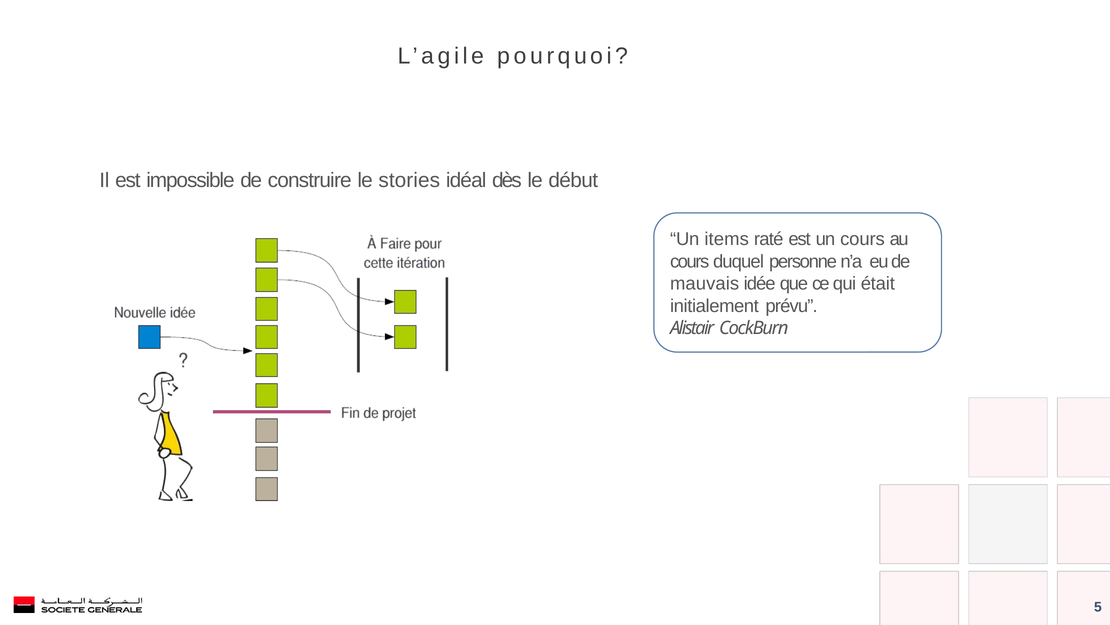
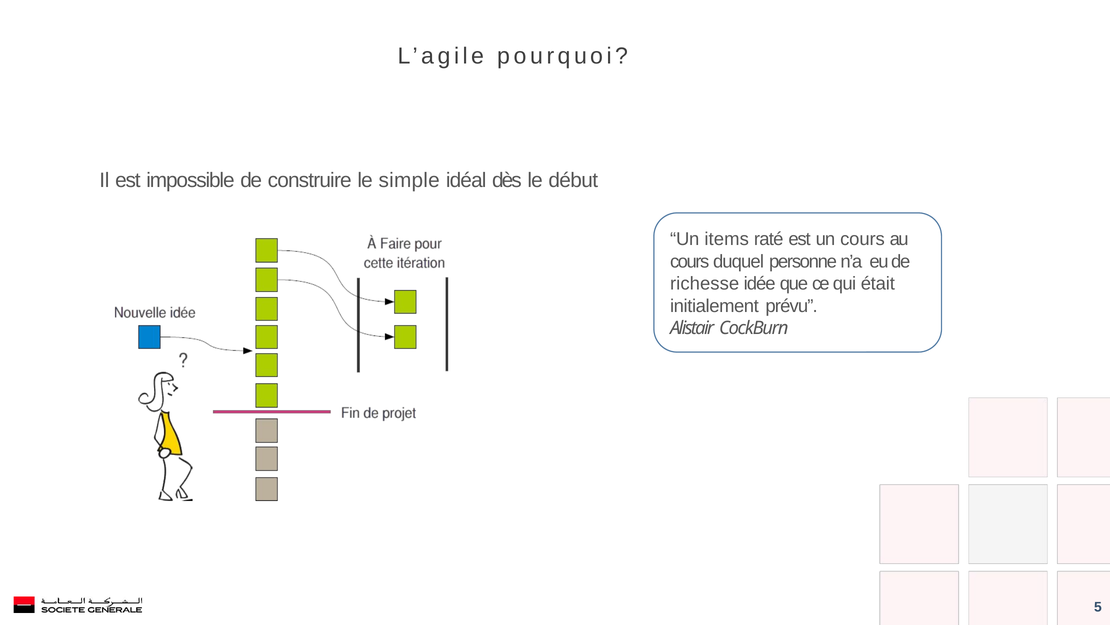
stories: stories -> simple (409, 180)
mauvais: mauvais -> richesse (705, 283)
